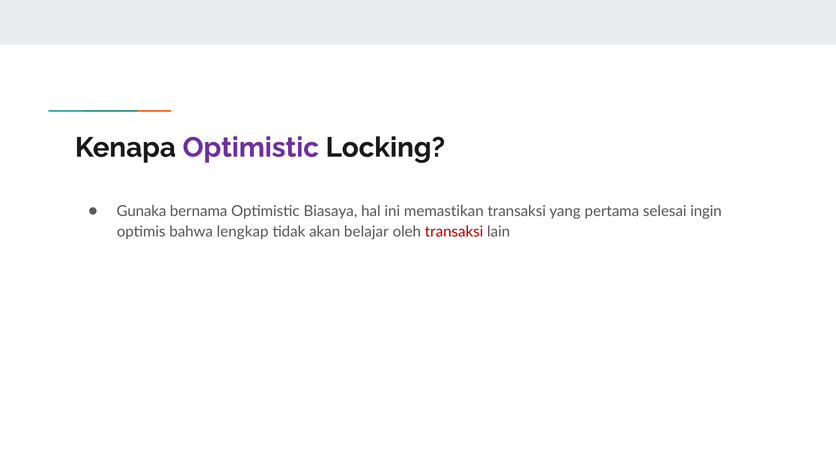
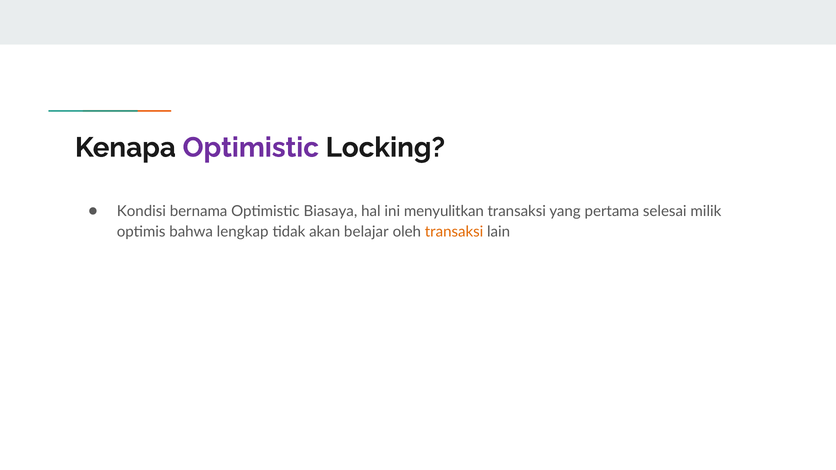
Gunaka: Gunaka -> Kondisi (141, 211)
memastikan: memastikan -> menyulitkan (444, 211)
ingin: ingin -> milik (706, 211)
transaksi colour: red -> orange (454, 232)
